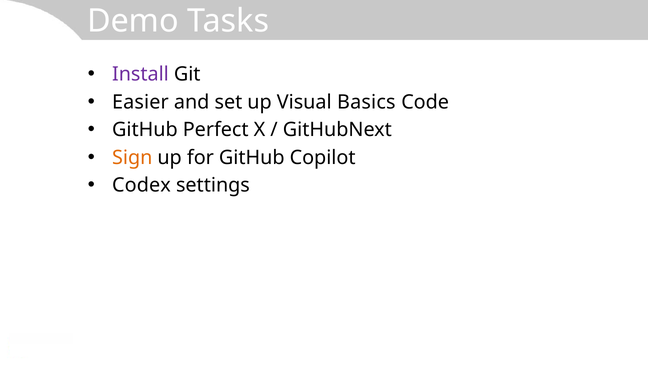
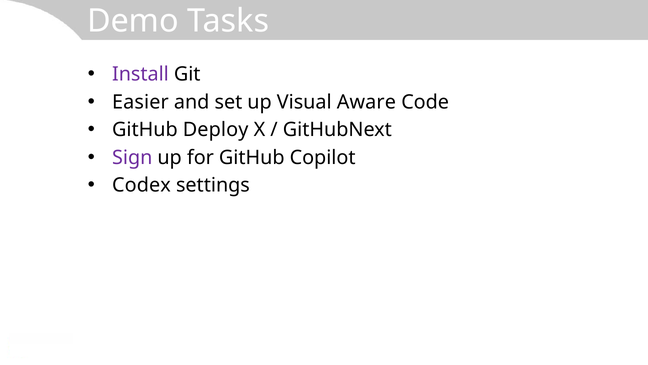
Basics: Basics -> Aware (366, 102)
Perfect: Perfect -> Deploy (216, 130)
Sign colour: orange -> purple (132, 157)
